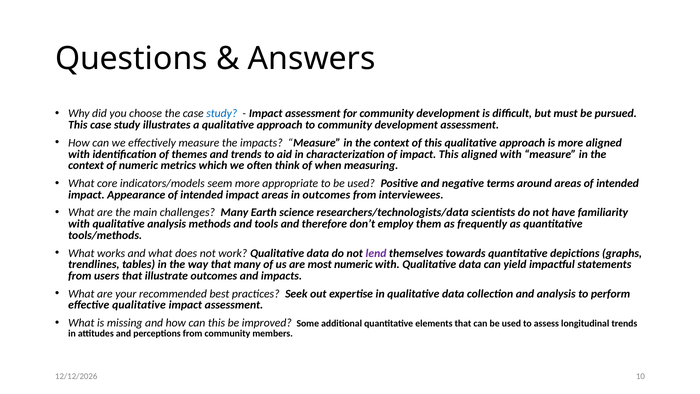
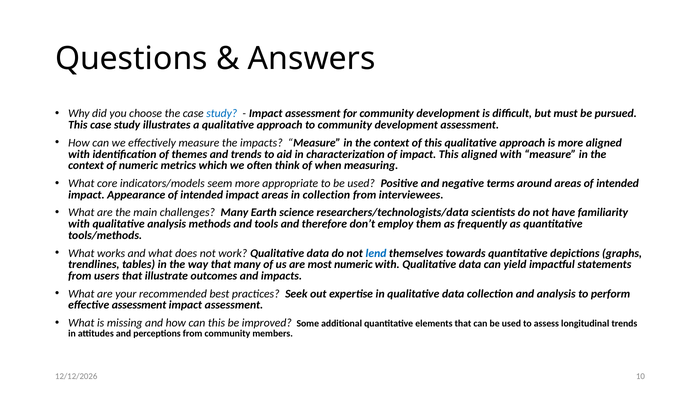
in outcomes: outcomes -> collection (326, 195)
lend colour: purple -> blue (376, 253)
effective qualitative: qualitative -> assessment (139, 305)
